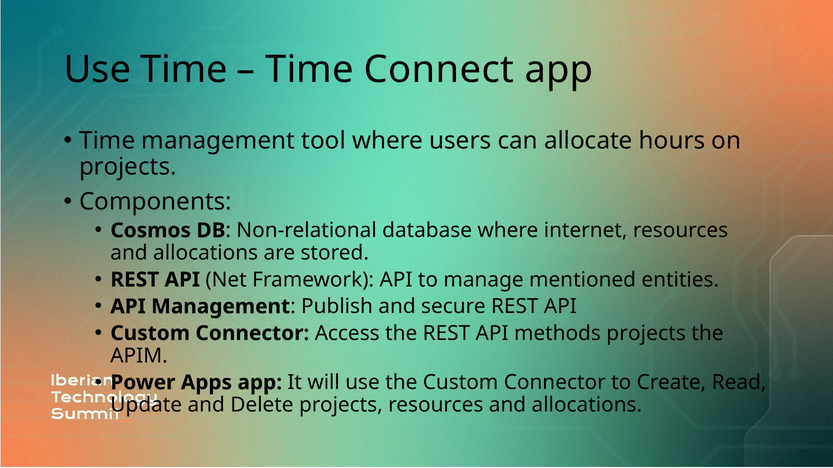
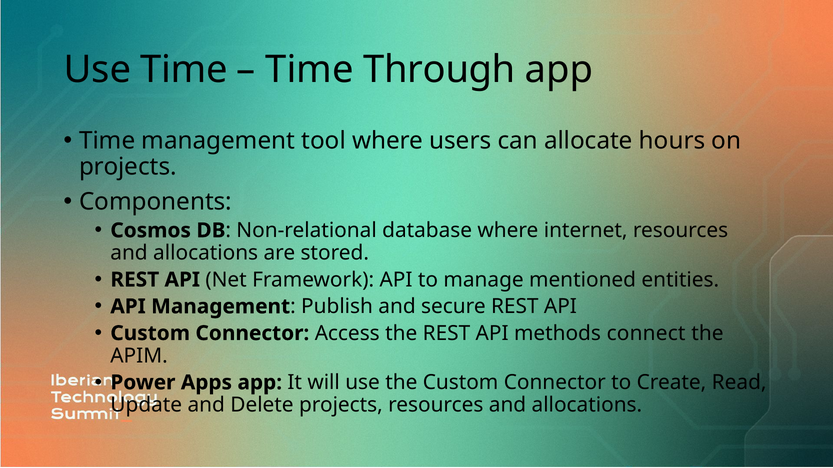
Connect: Connect -> Through (439, 70)
methods projects: projects -> connect (646, 334)
